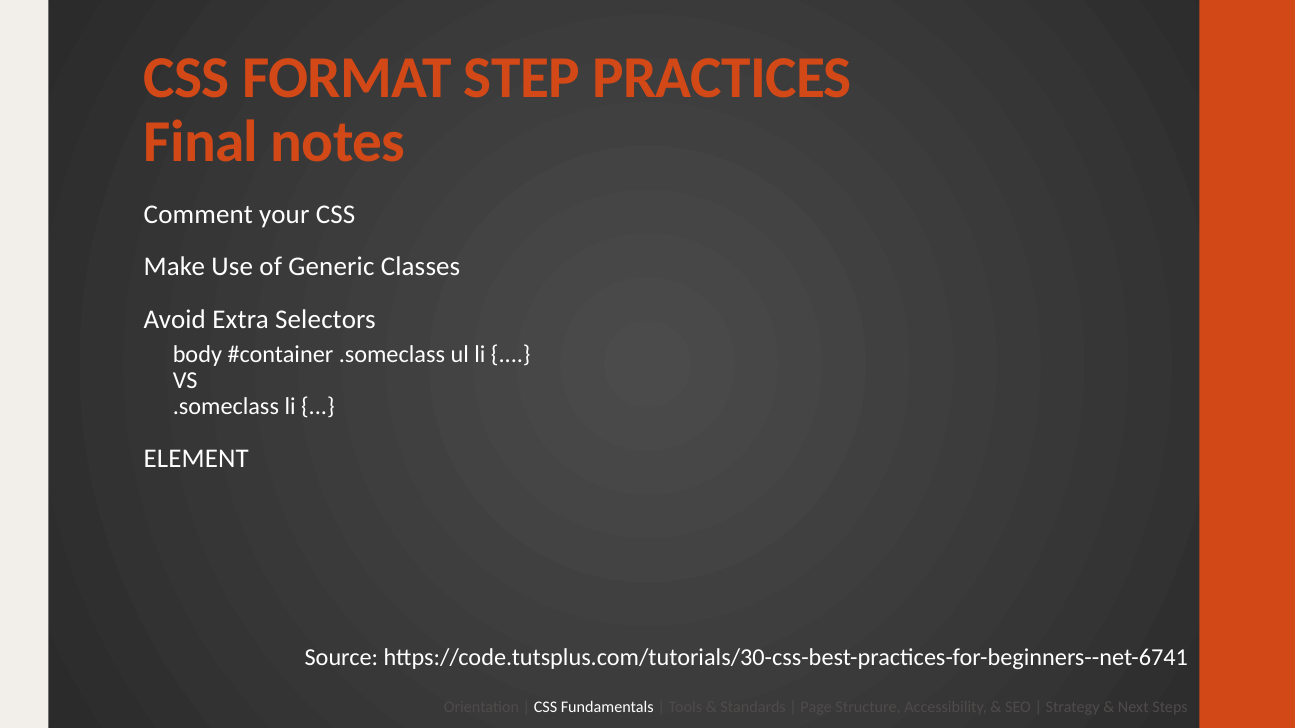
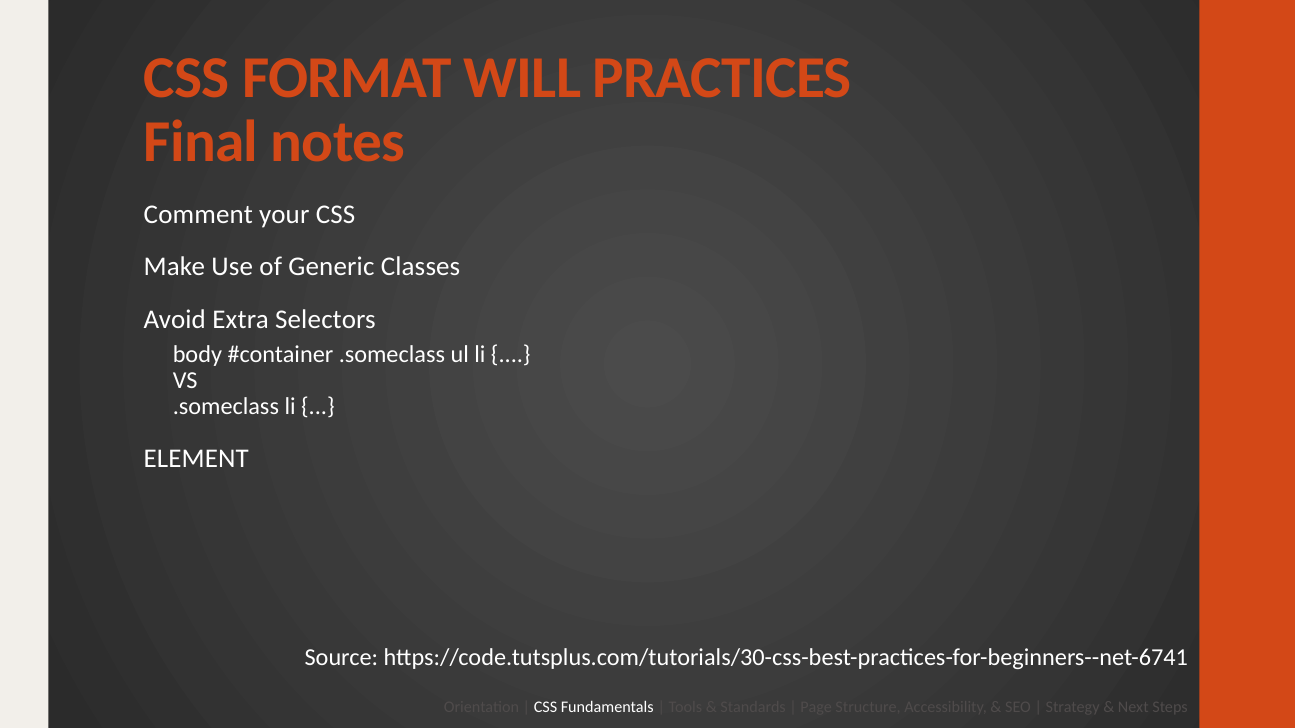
STEP: STEP -> WILL (522, 78)
